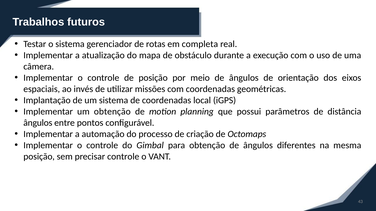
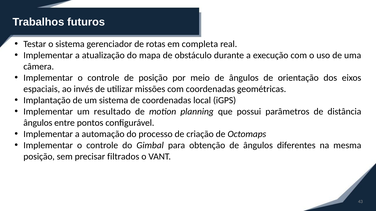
um obtenção: obtenção -> resultado (112, 112)
precisar controle: controle -> filtrados (123, 157)
